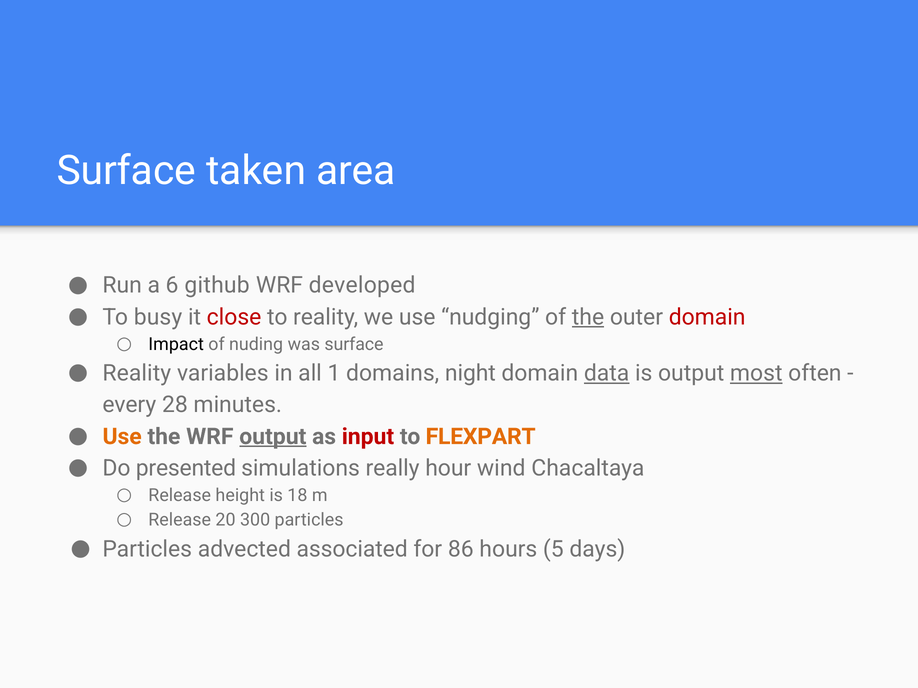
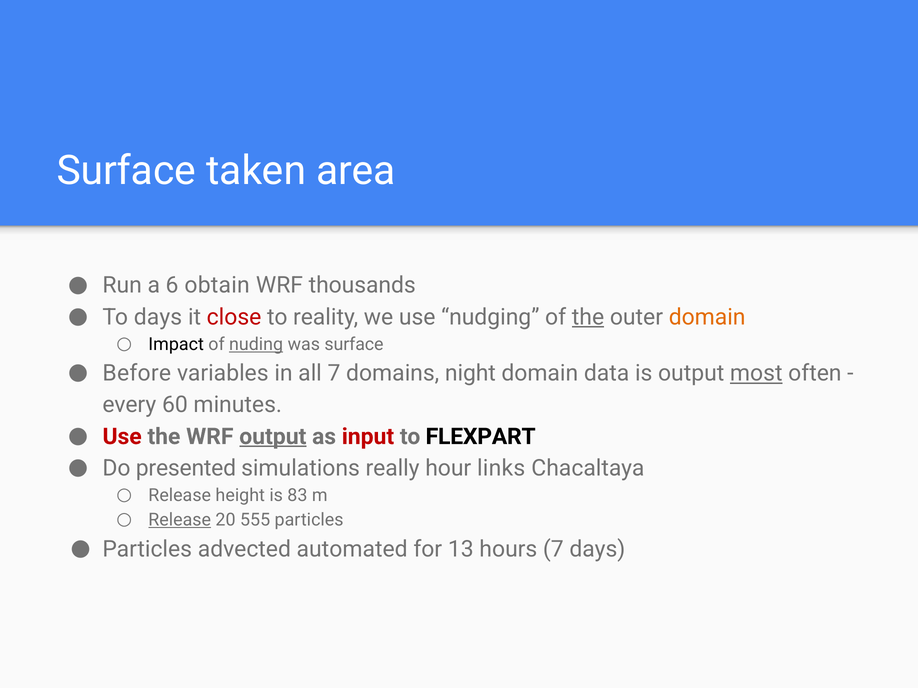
github: github -> obtain (217, 286)
developed: developed -> thousands (362, 286)
To busy: busy -> days (158, 317)
domain colour: red -> orange (707, 317)
nuding underline: none -> present (256, 345)
Reality: Reality -> Before (137, 374)
all 1: 1 -> 7 (334, 374)
data underline: present -> none (607, 374)
28: 28 -> 60 (175, 405)
Use colour: orange -> red (122, 437)
FLEXPART colour: orange -> black (481, 437)
wind: wind -> links (501, 468)
18: 18 -> 83 (297, 496)
Release underline: none -> present (180, 520)
300: 300 -> 555 (255, 520)
associated: associated -> automated (352, 549)
86: 86 -> 13 (461, 549)
hours 5: 5 -> 7 (553, 549)
